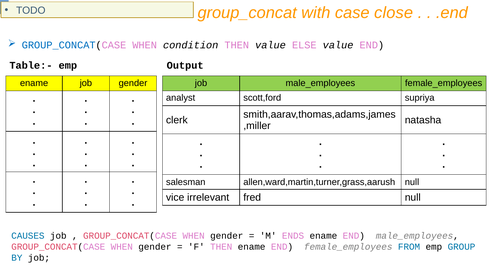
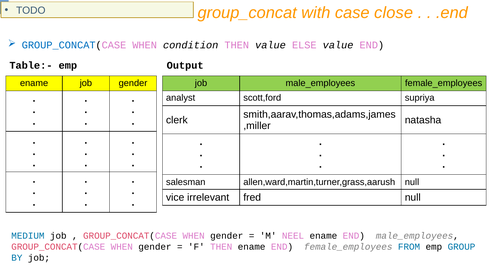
CAUSES: CAUSES -> MEDIUM (28, 236)
ENDS: ENDS -> NEEL (293, 236)
